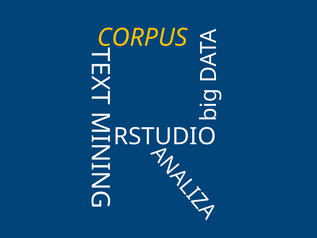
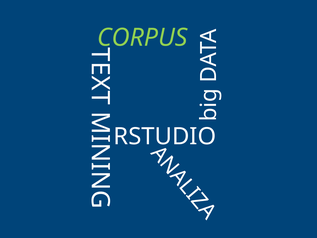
CORPUS colour: yellow -> light green (142, 37)
